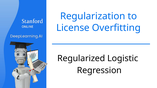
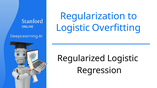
License: License -> Logistic (73, 28)
